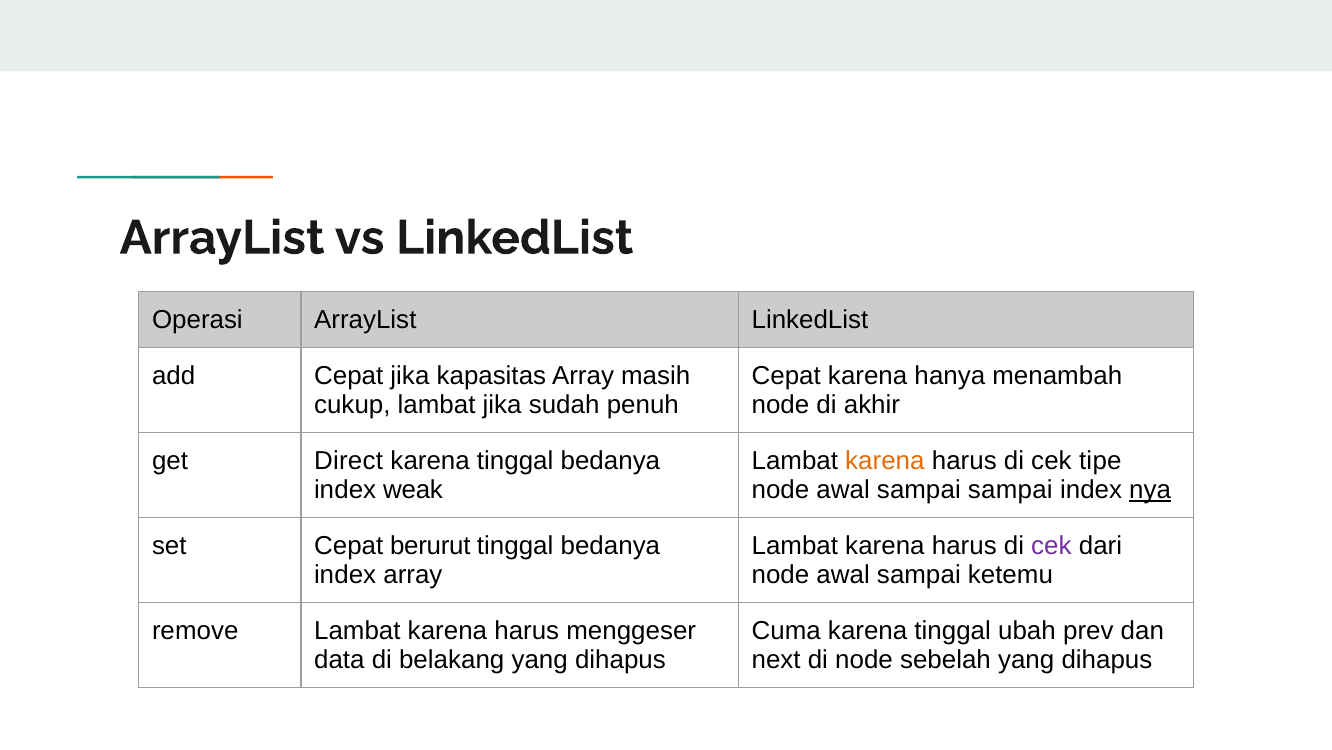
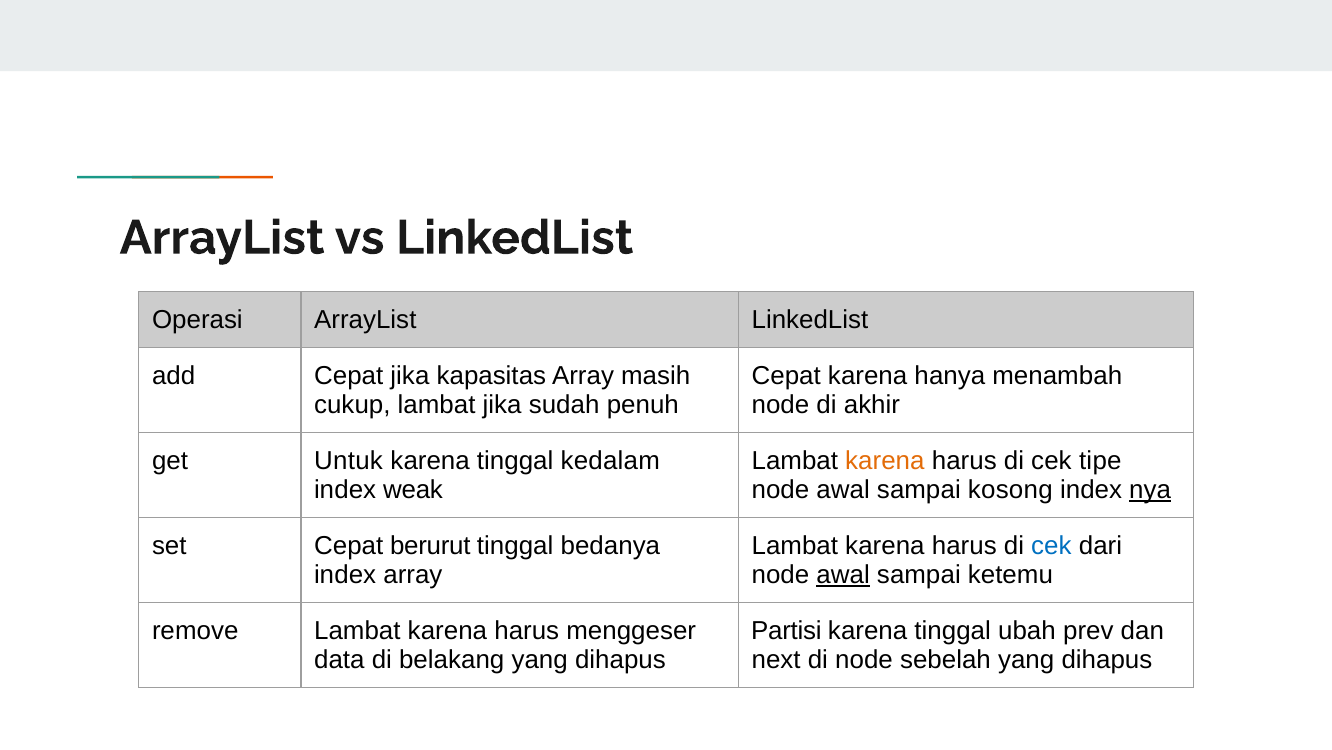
Direct: Direct -> Untuk (349, 460)
karena tinggal bedanya: bedanya -> kedalam (610, 460)
sampai sampai: sampai -> kosong (1010, 489)
cek colour: purple -> blue (1051, 545)
awal underline: none -> present (843, 574)
Cuma: Cuma -> Partisi (786, 630)
